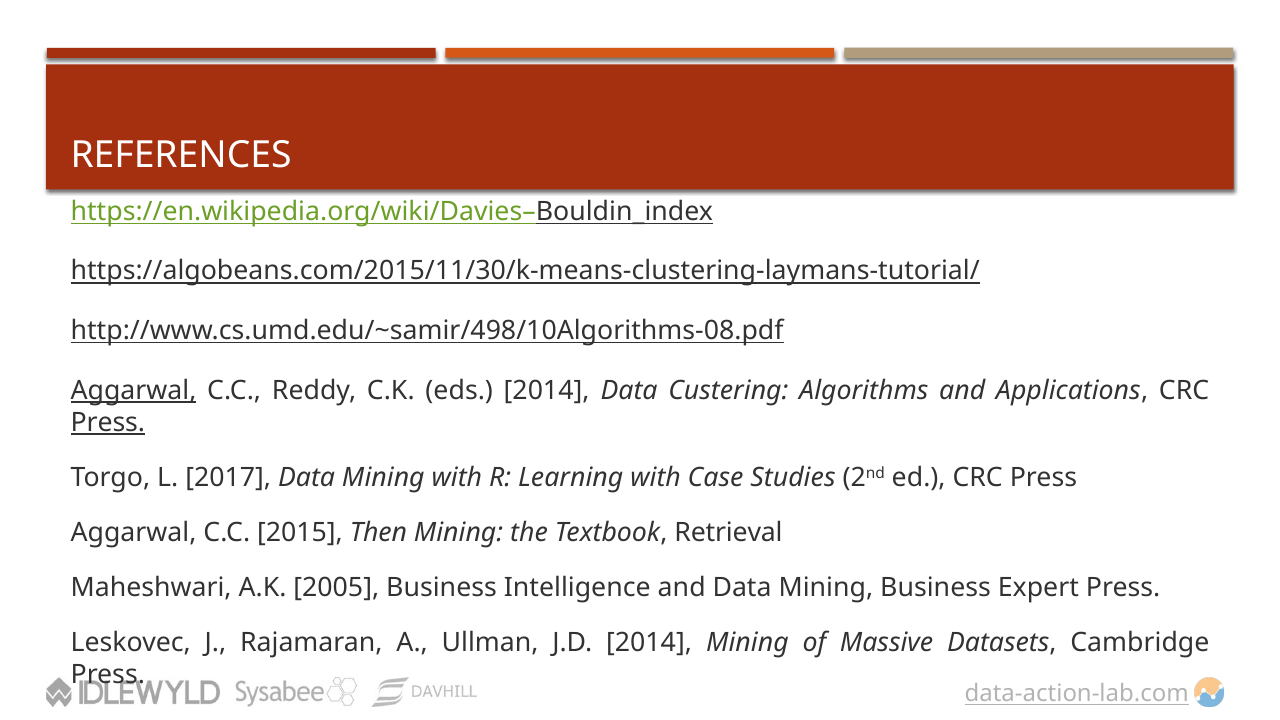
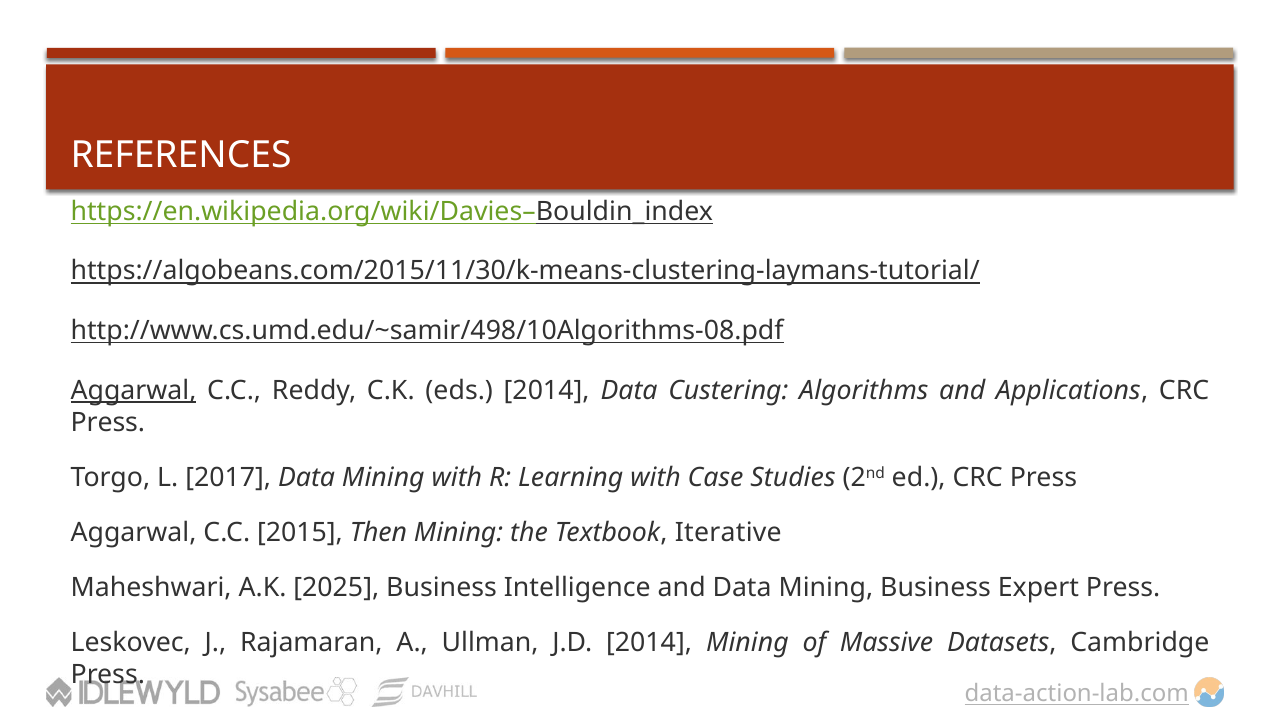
Press underline: present -> none (108, 422)
Retrieval: Retrieval -> Iterative (728, 533)
2005: 2005 -> 2025 (336, 588)
